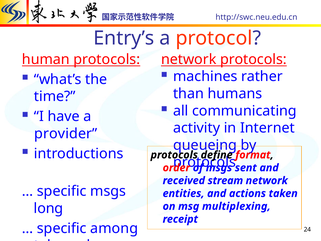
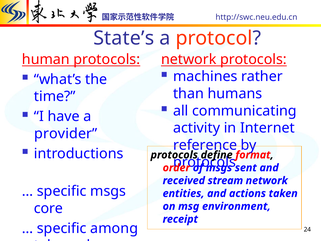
Entry’s: Entry’s -> State’s (124, 38)
queueing: queueing -> reference (205, 145)
long: long -> core (48, 208)
multiplexing: multiplexing -> environment (236, 206)
